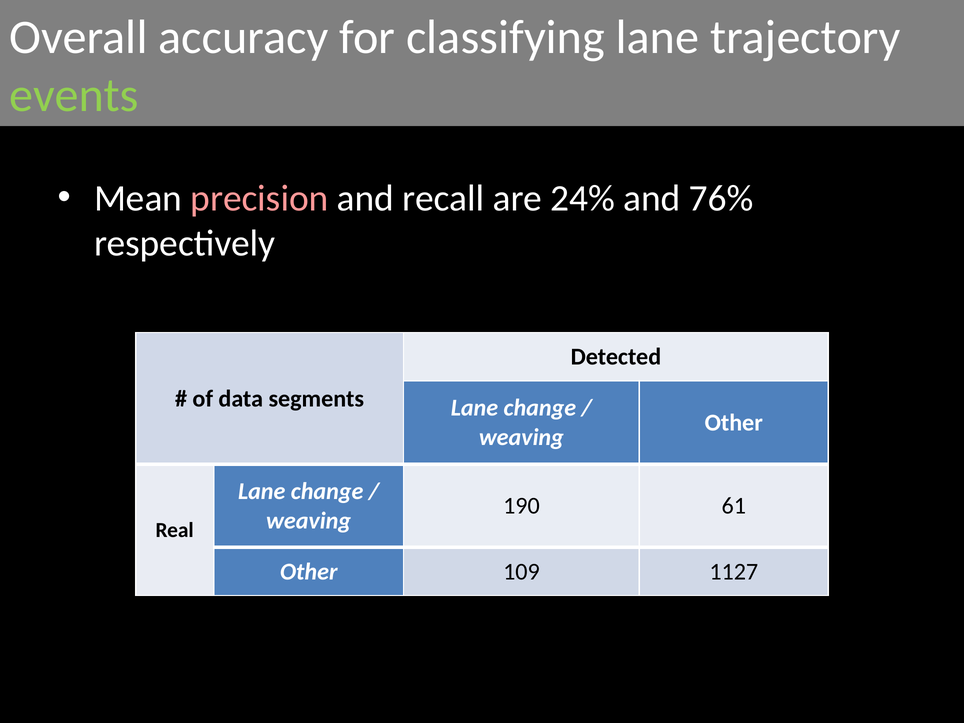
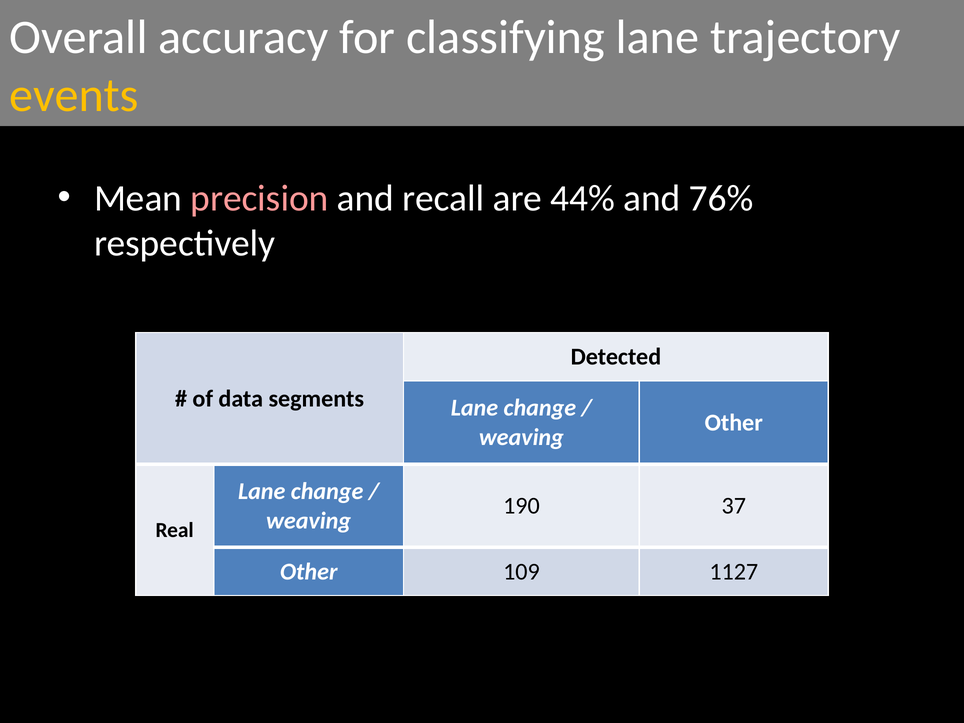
events colour: light green -> yellow (74, 95)
24%: 24% -> 44% (583, 199)
61: 61 -> 37 (734, 506)
